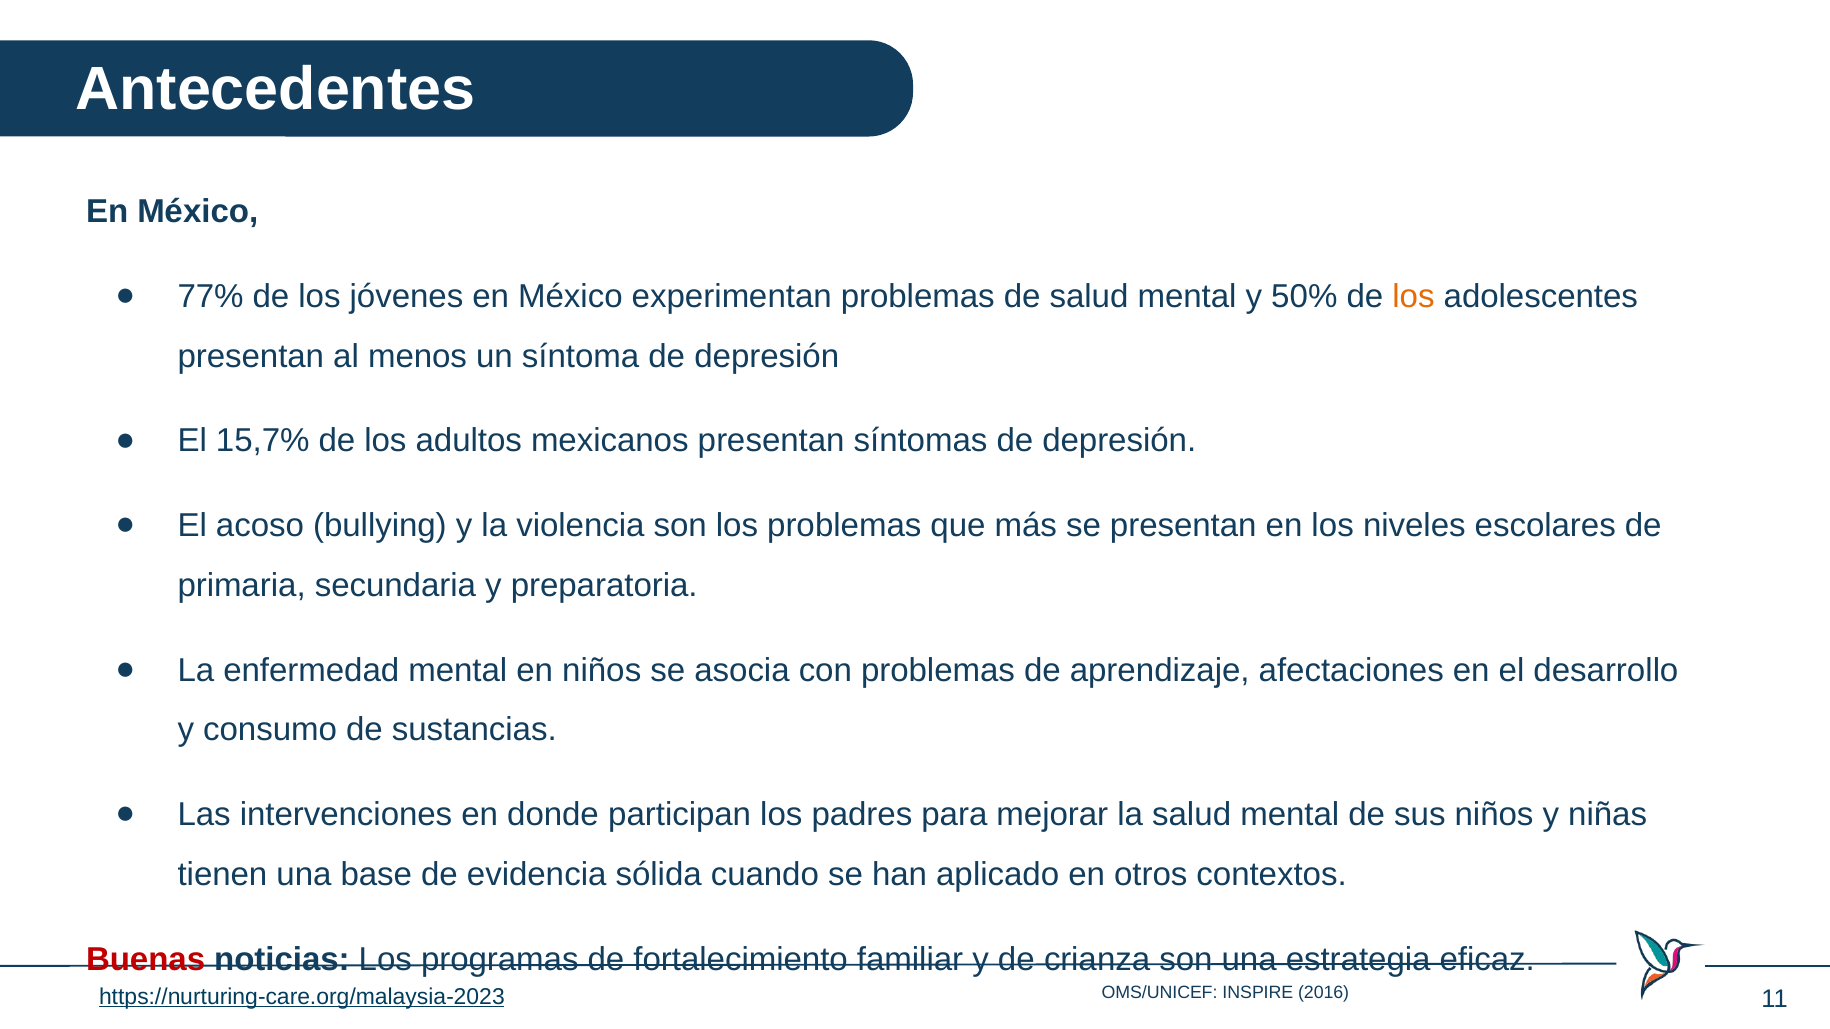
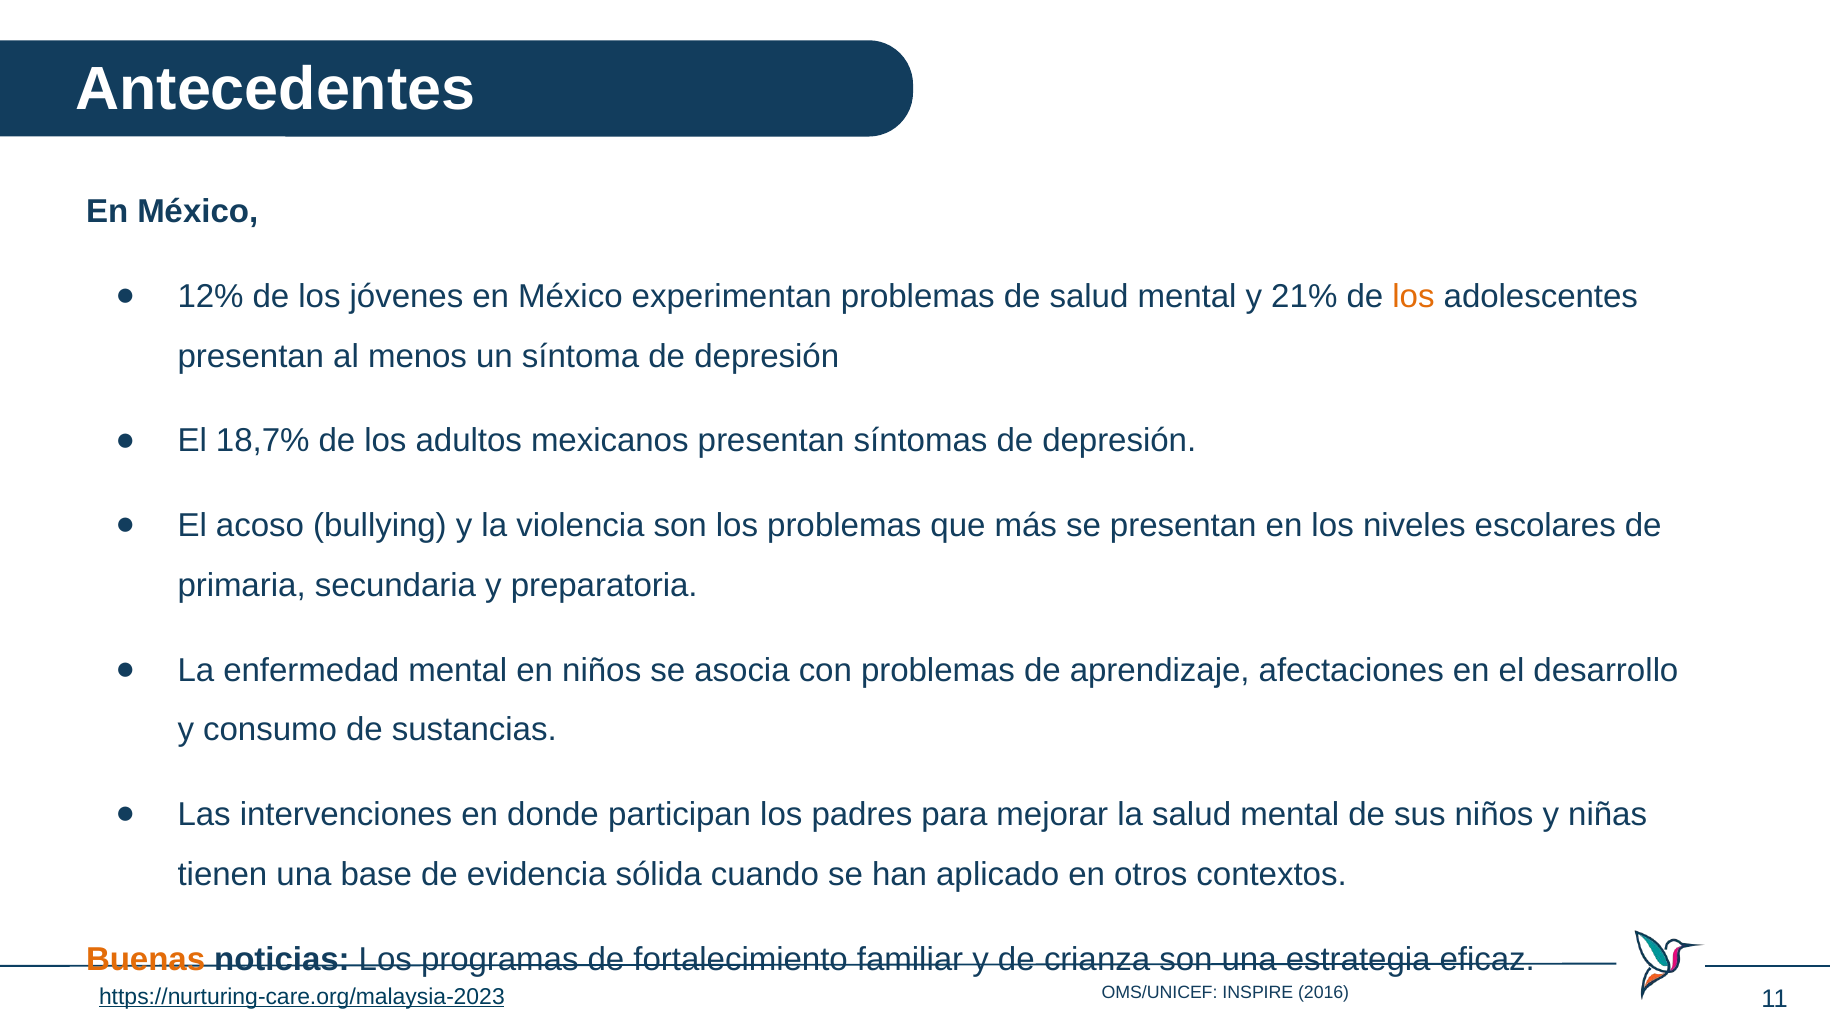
77%: 77% -> 12% (211, 297)
50%: 50% -> 21% (1304, 297)
15,7%: 15,7% -> 18,7% (263, 441)
Buenas colour: red -> orange (146, 959)
